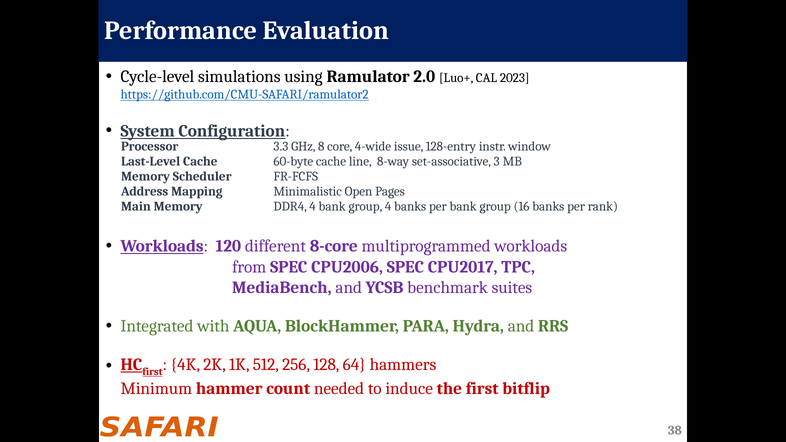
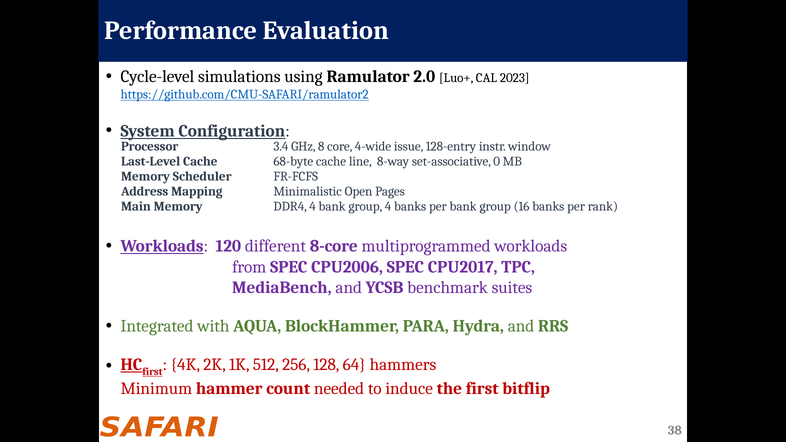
3.3: 3.3 -> 3.4 (281, 146)
60-byte: 60-byte -> 68-byte (293, 161)
3: 3 -> 0 (497, 161)
